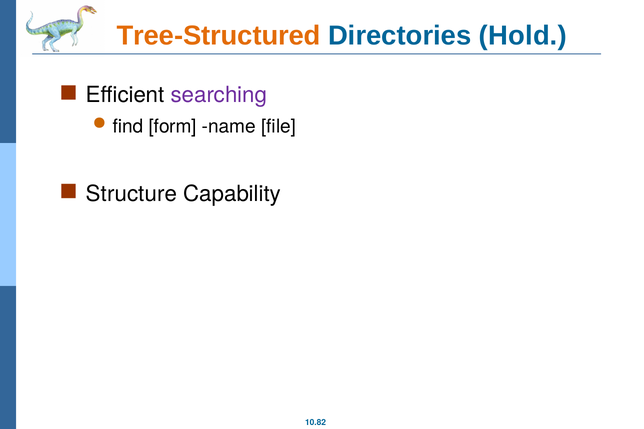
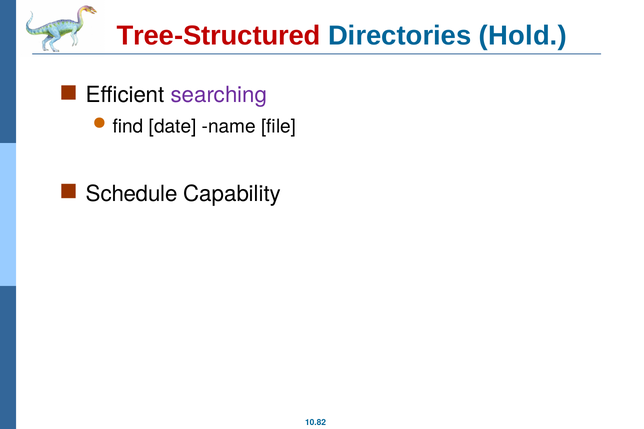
Tree-Structured colour: orange -> red (219, 36)
form: form -> date (173, 126)
Structure: Structure -> Schedule (132, 194)
